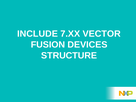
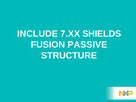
VECTOR: VECTOR -> SHIELDS (102, 34)
DEVICES: DEVICES -> PASSIVE (87, 45)
